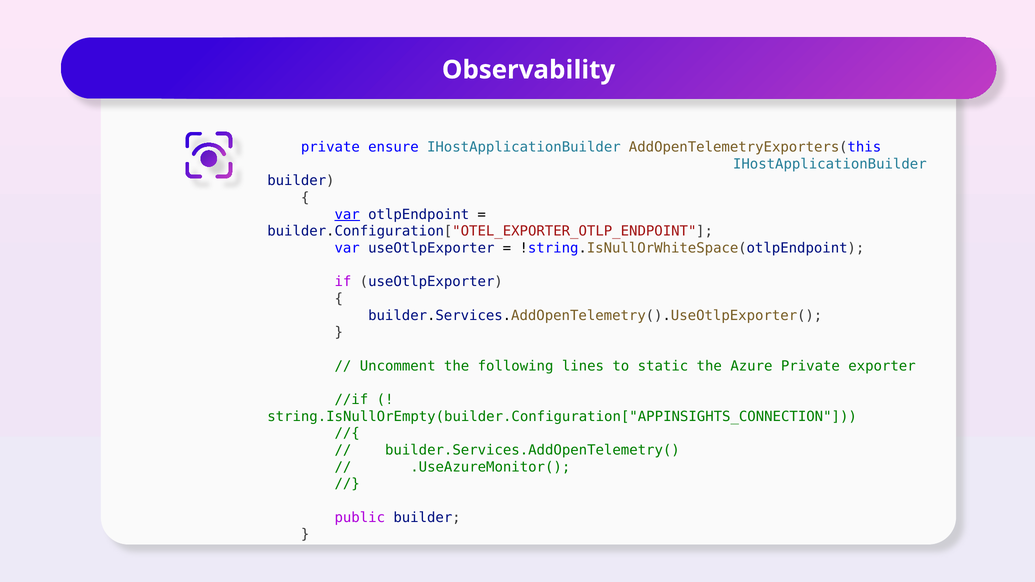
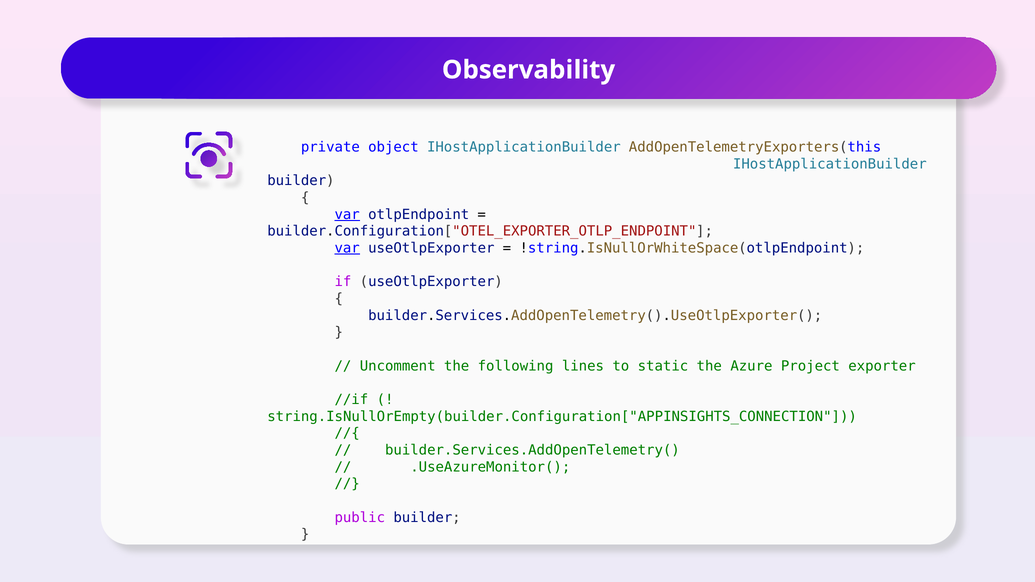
ensure: ensure -> object (393, 147)
var underline: none -> present (347, 248)
Azure Private: Private -> Project (810, 366)
